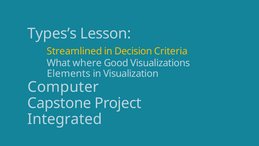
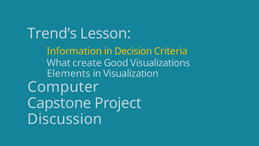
Types’s: Types’s -> Trend’s (52, 33)
Streamlined: Streamlined -> Information (74, 51)
where: where -> create (87, 63)
Integrated: Integrated -> Discussion (65, 119)
